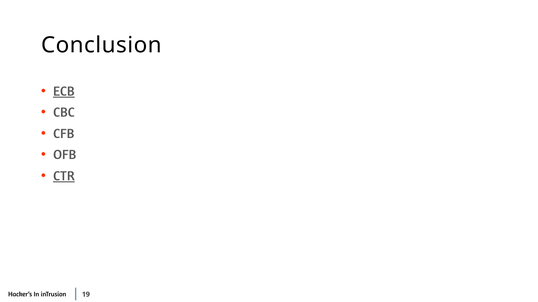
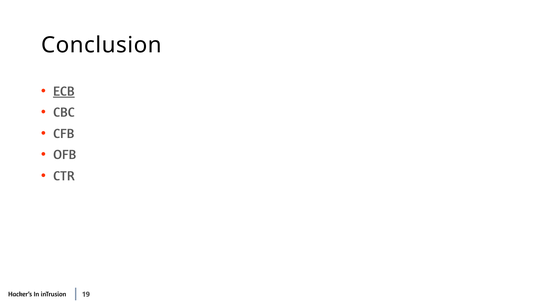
CTR underline: present -> none (64, 176)
